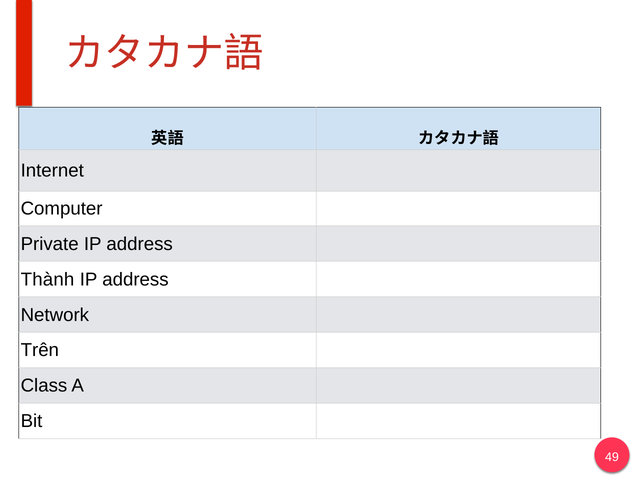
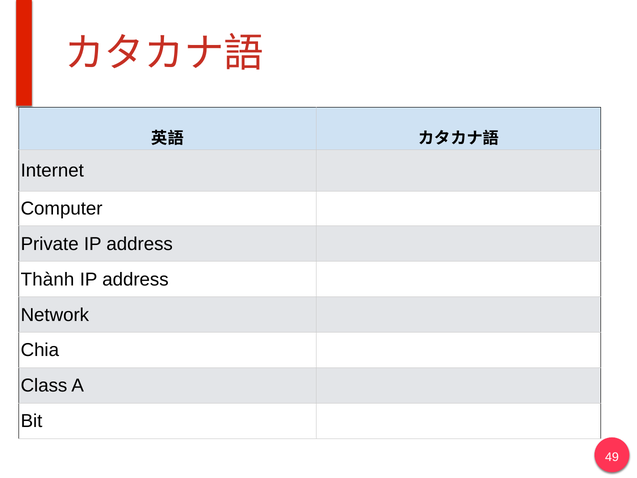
Trên: Trên -> Chia (40, 350)
